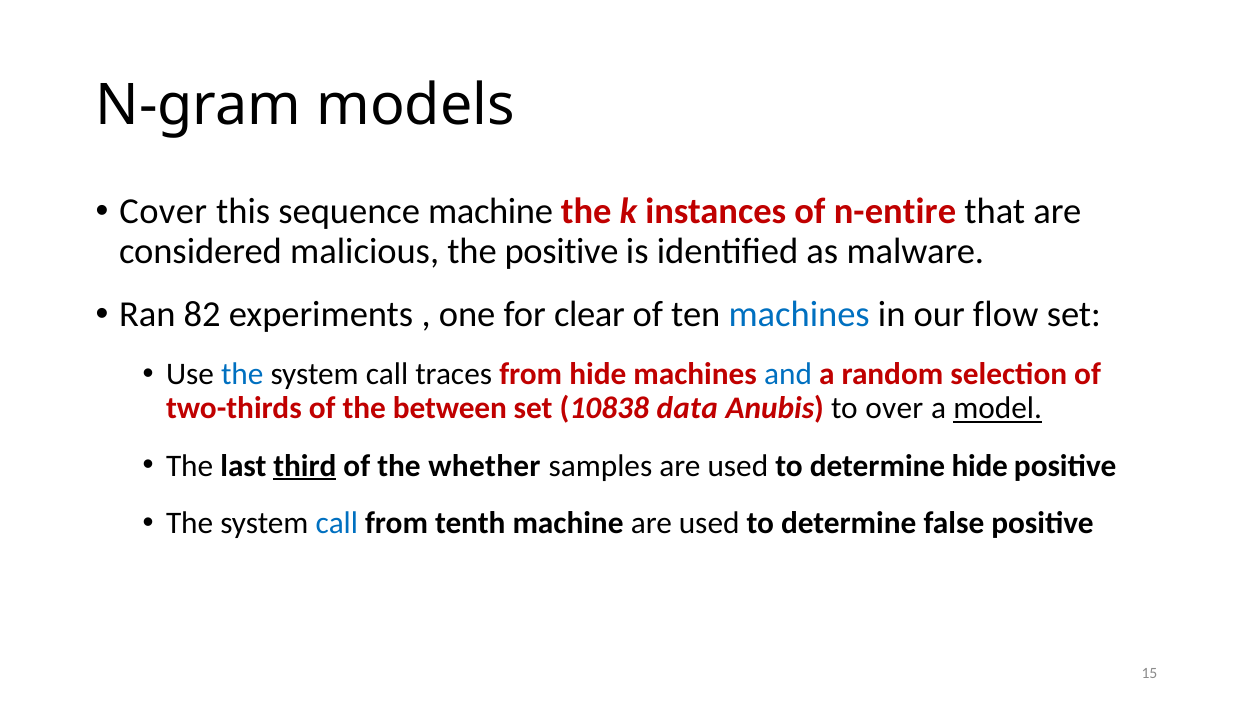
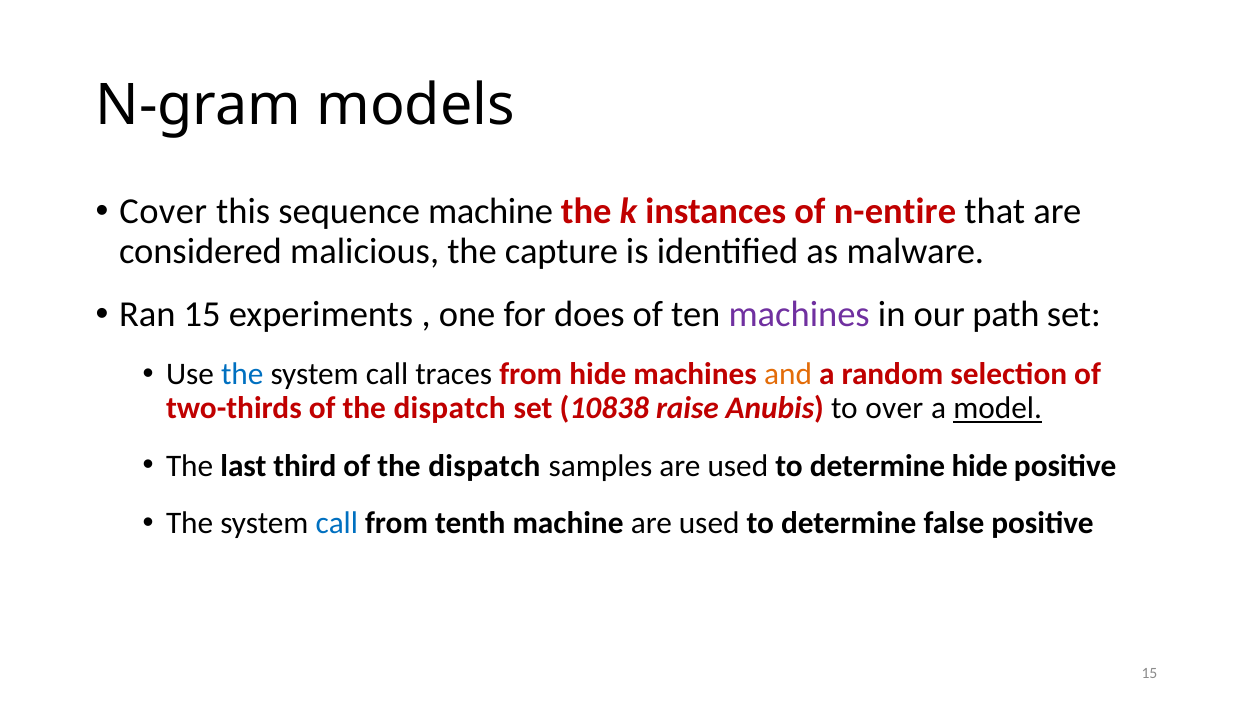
the positive: positive -> capture (561, 251)
Ran 82: 82 -> 15 (202, 314)
clear: clear -> does (589, 314)
machines colour: blue -> purple (799, 314)
flow: flow -> path (1006, 314)
and colour: blue -> orange (788, 374)
two-thirds of the between: between -> dispatch (450, 408)
data: data -> raise (687, 408)
third underline: present -> none (305, 466)
whether: whether -> dispatch (484, 466)
